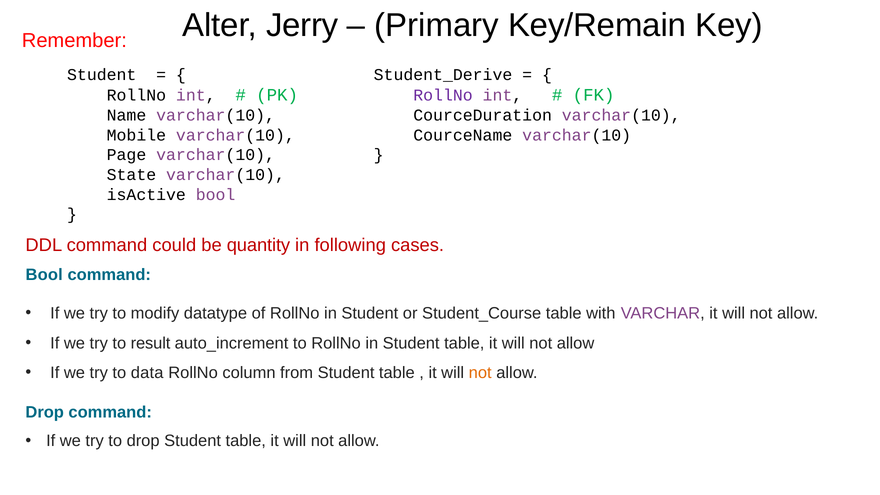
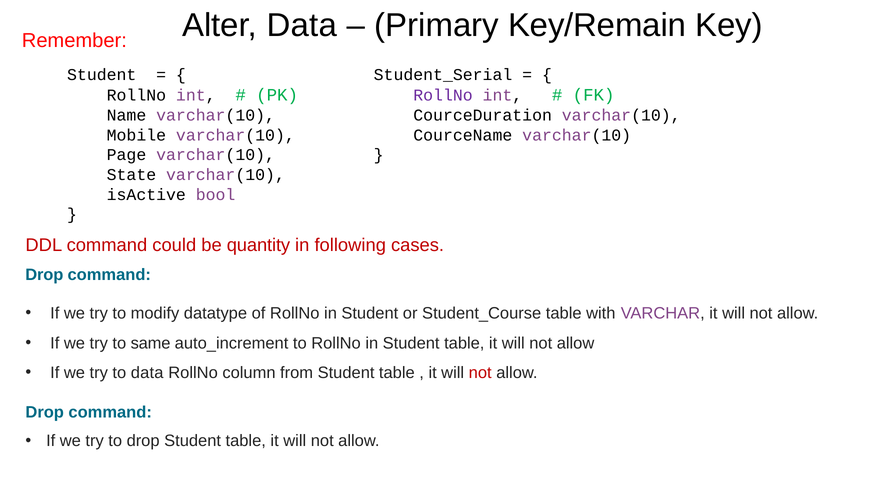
Alter Jerry: Jerry -> Data (302, 25)
Student_Derive: Student_Derive -> Student_Serial (443, 75)
Bool: Bool -> Drop (44, 275)
result: result -> same (151, 343)
not colour: orange -> red (480, 373)
